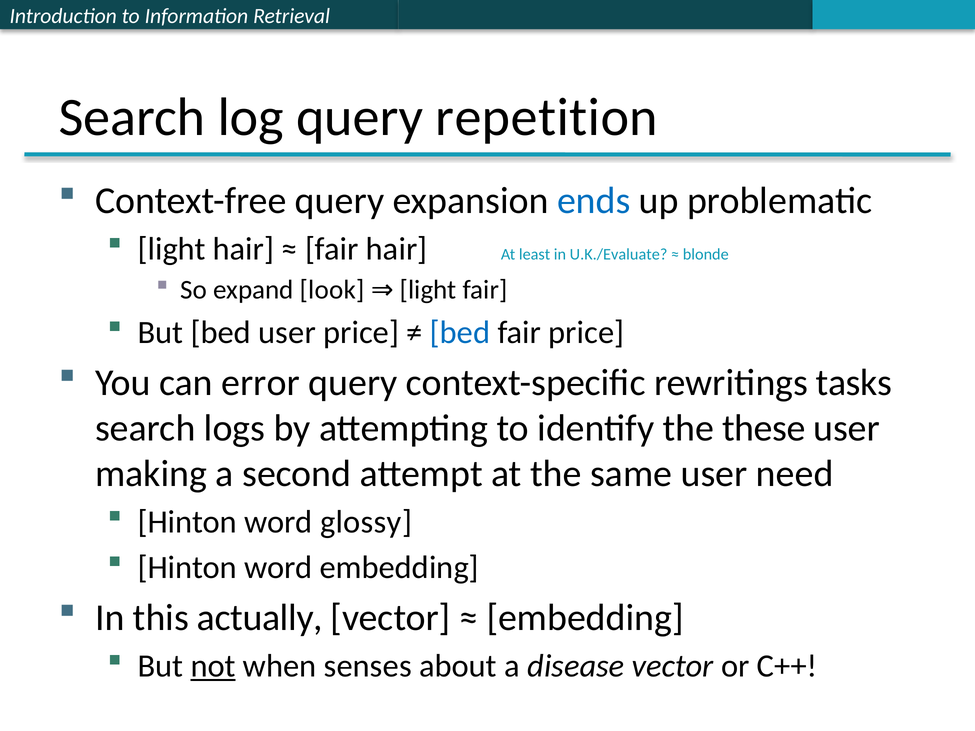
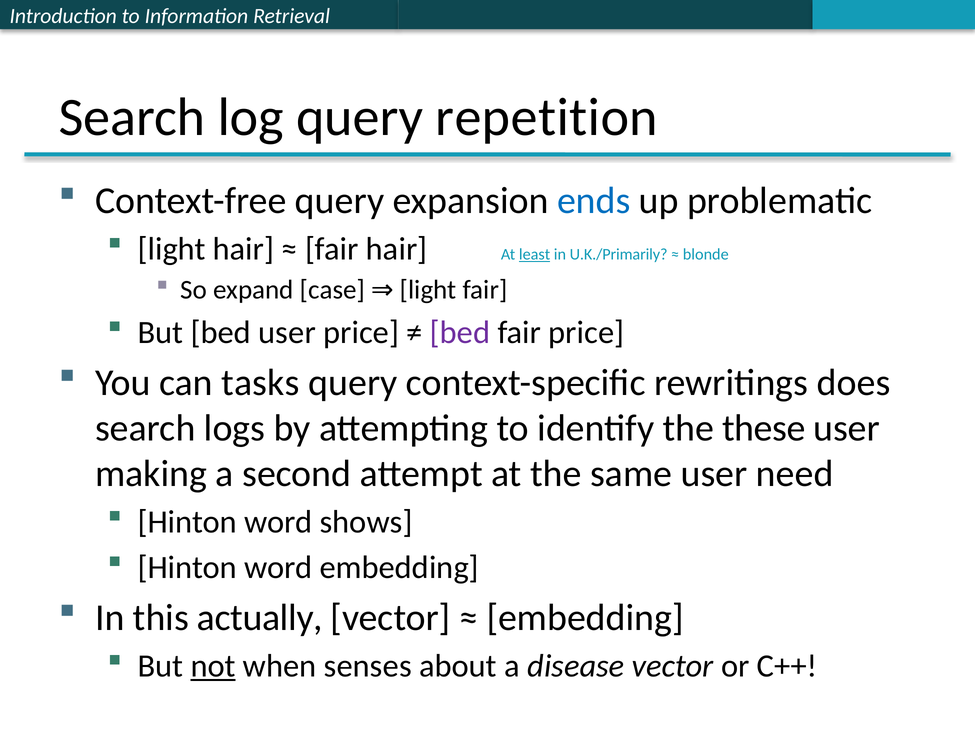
least underline: none -> present (535, 255)
U.K./Evaluate: U.K./Evaluate -> U.K./Primarily (619, 255)
look: look -> case (332, 290)
bed colour: blue -> purple (460, 333)
error: error -> tasks (260, 383)
tasks: tasks -> does (854, 383)
glossy: glossy -> shows (366, 522)
